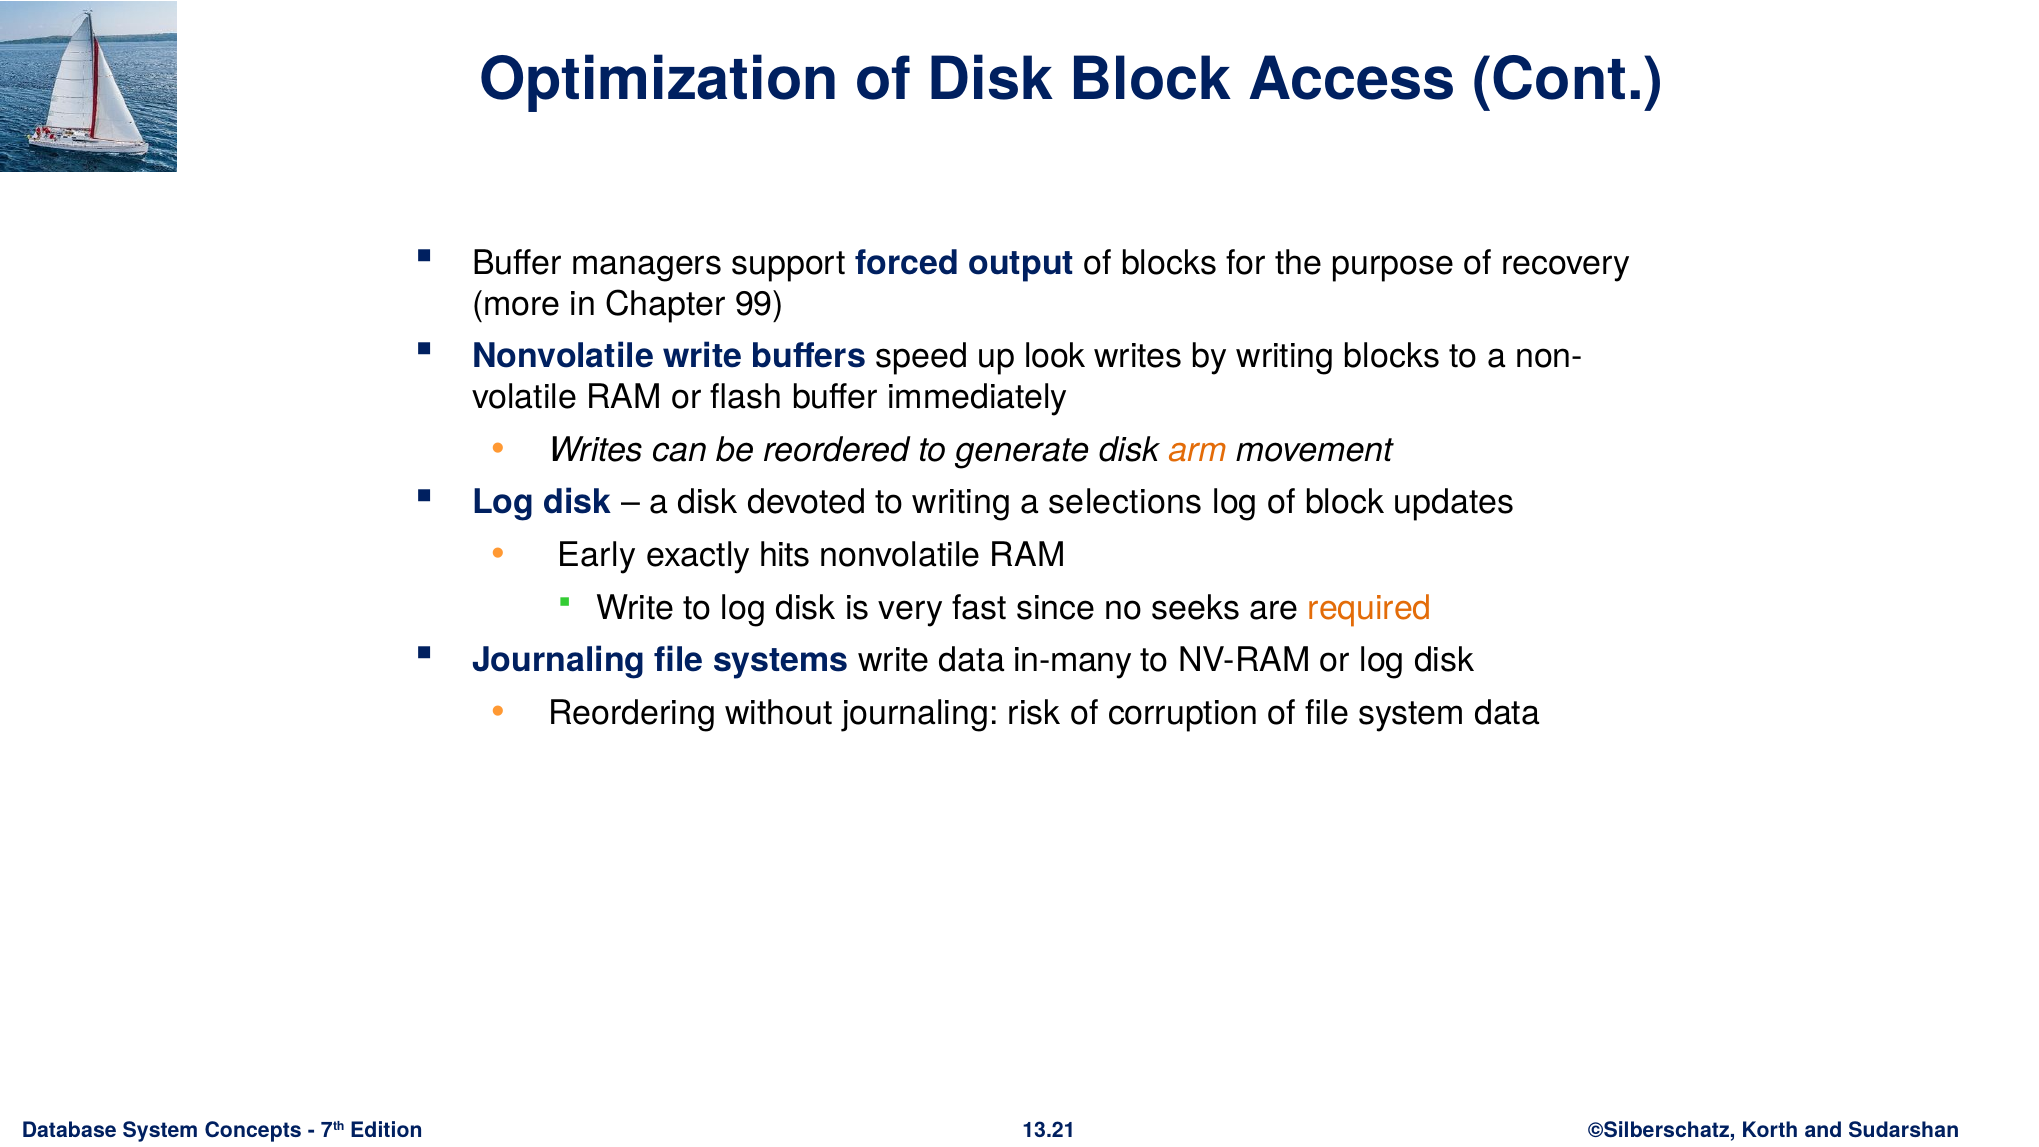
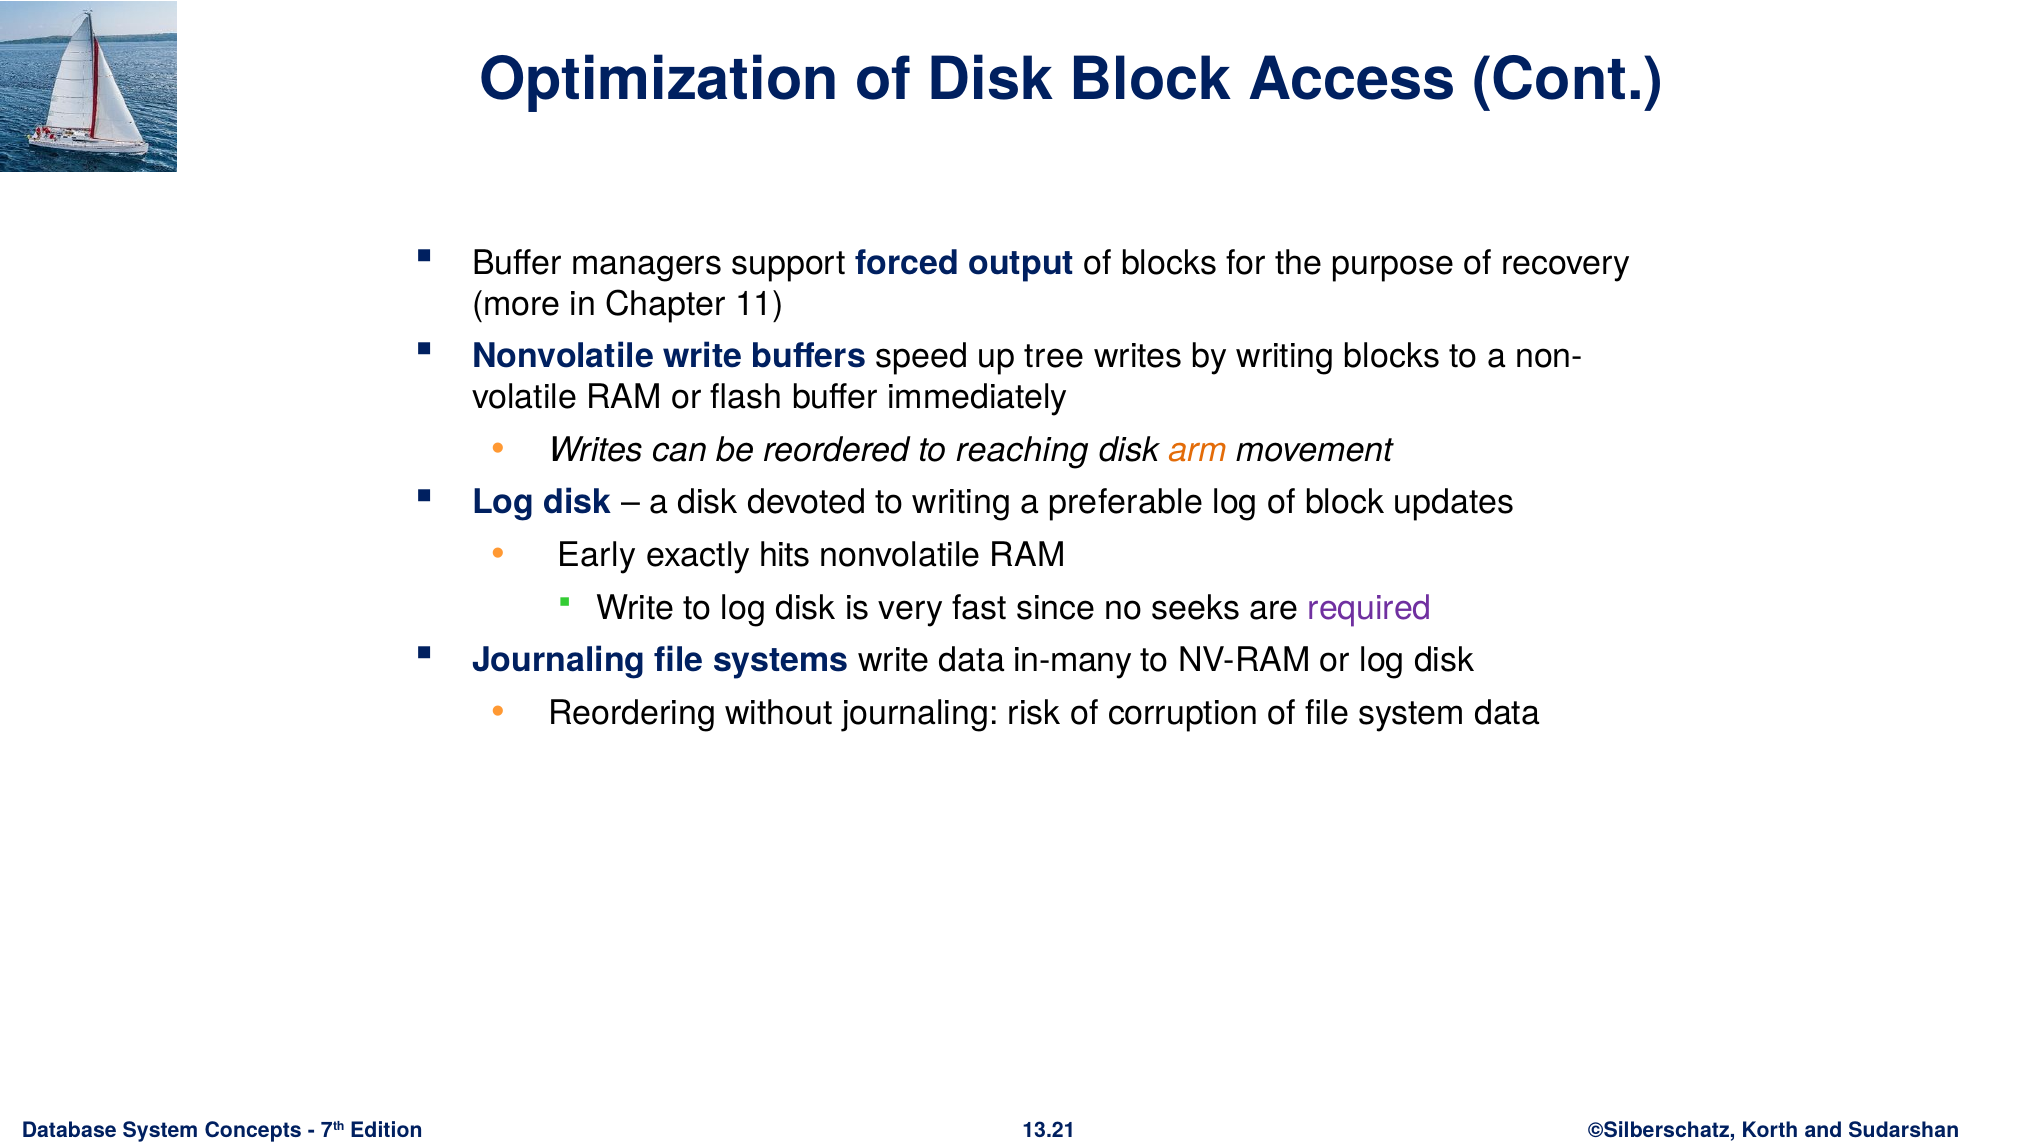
99: 99 -> 11 (760, 304)
look: look -> tree (1055, 357)
generate: generate -> reaching (1022, 450)
selections: selections -> preferable (1126, 503)
required colour: orange -> purple (1370, 608)
